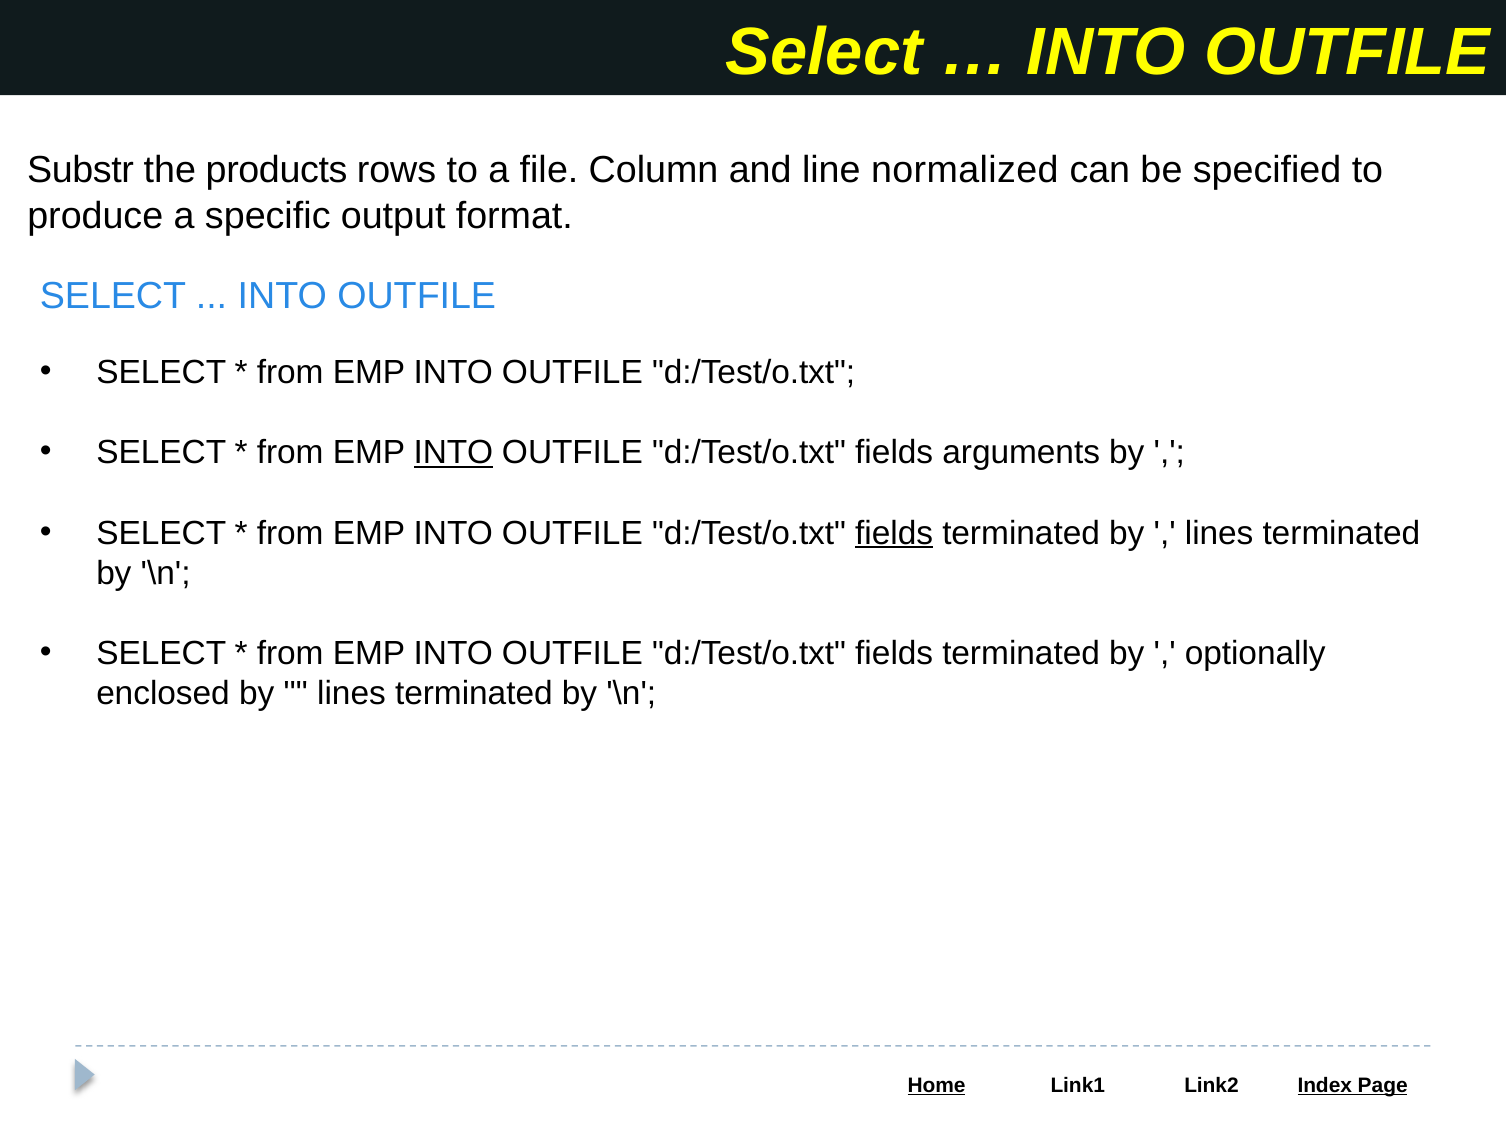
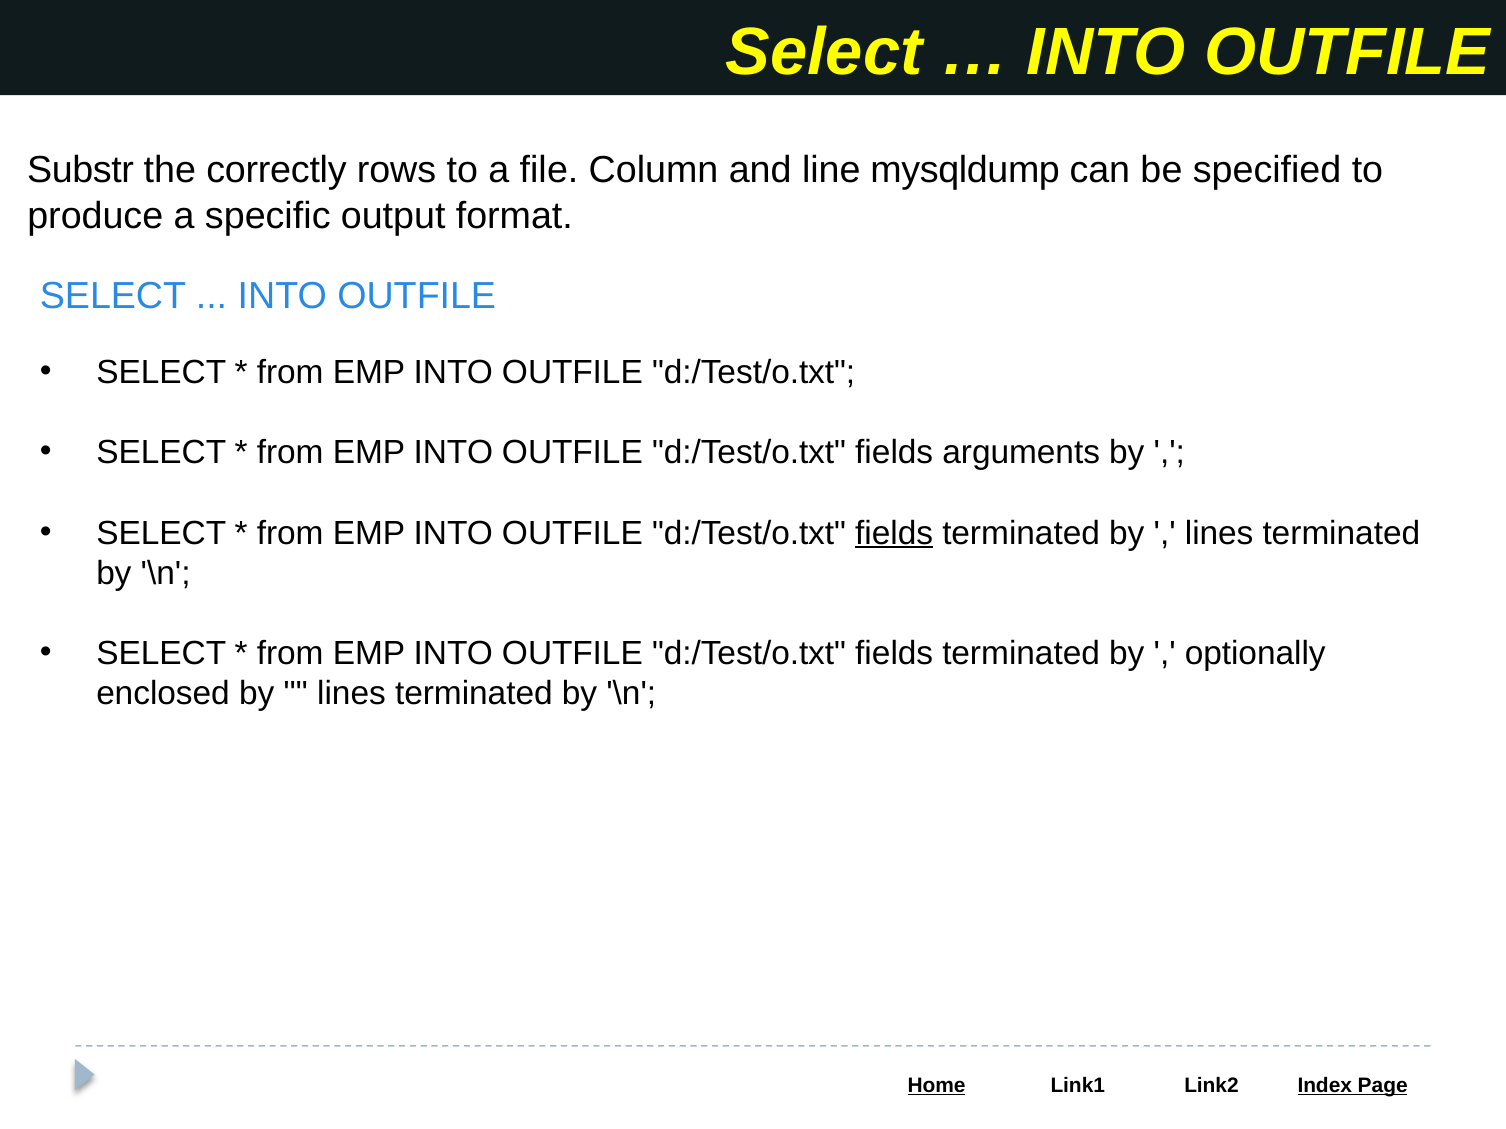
products: products -> correctly (277, 171)
normalized: normalized -> mysqldump (965, 171)
INTO underline: present -> none (453, 453)
